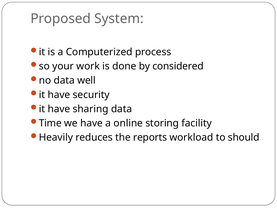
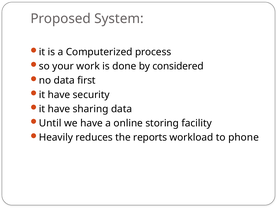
well: well -> first (86, 80)
Time: Time -> Until (50, 123)
should: should -> phone (244, 137)
